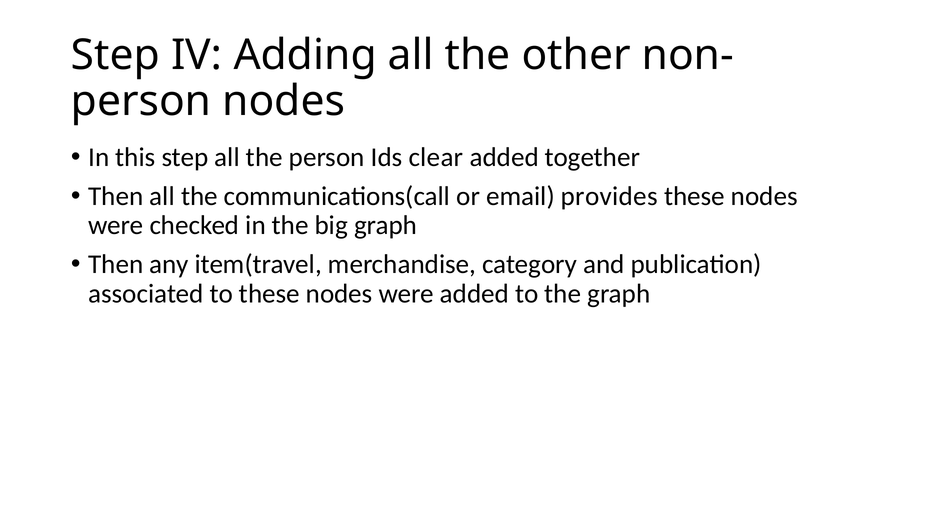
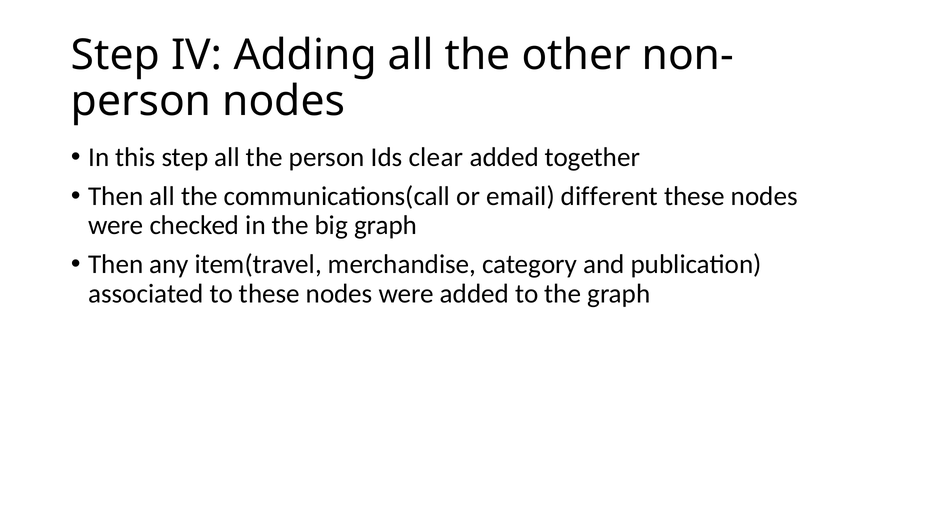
provides: provides -> different (609, 196)
